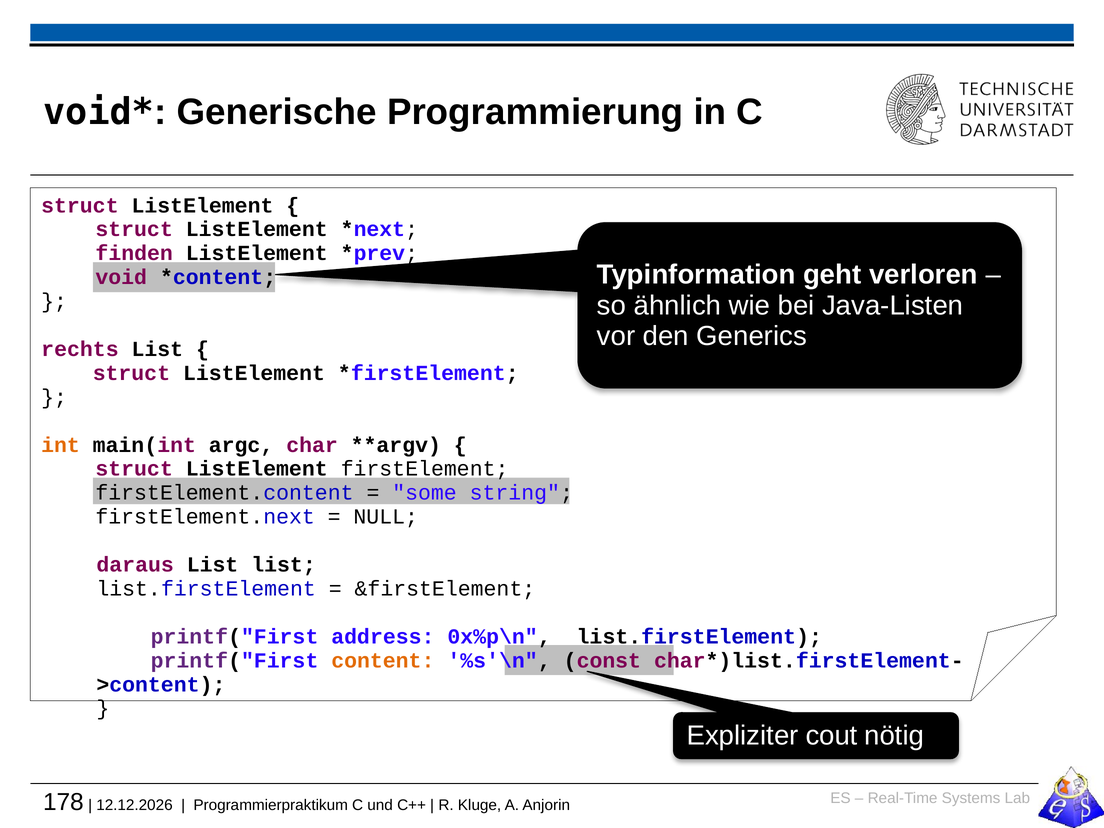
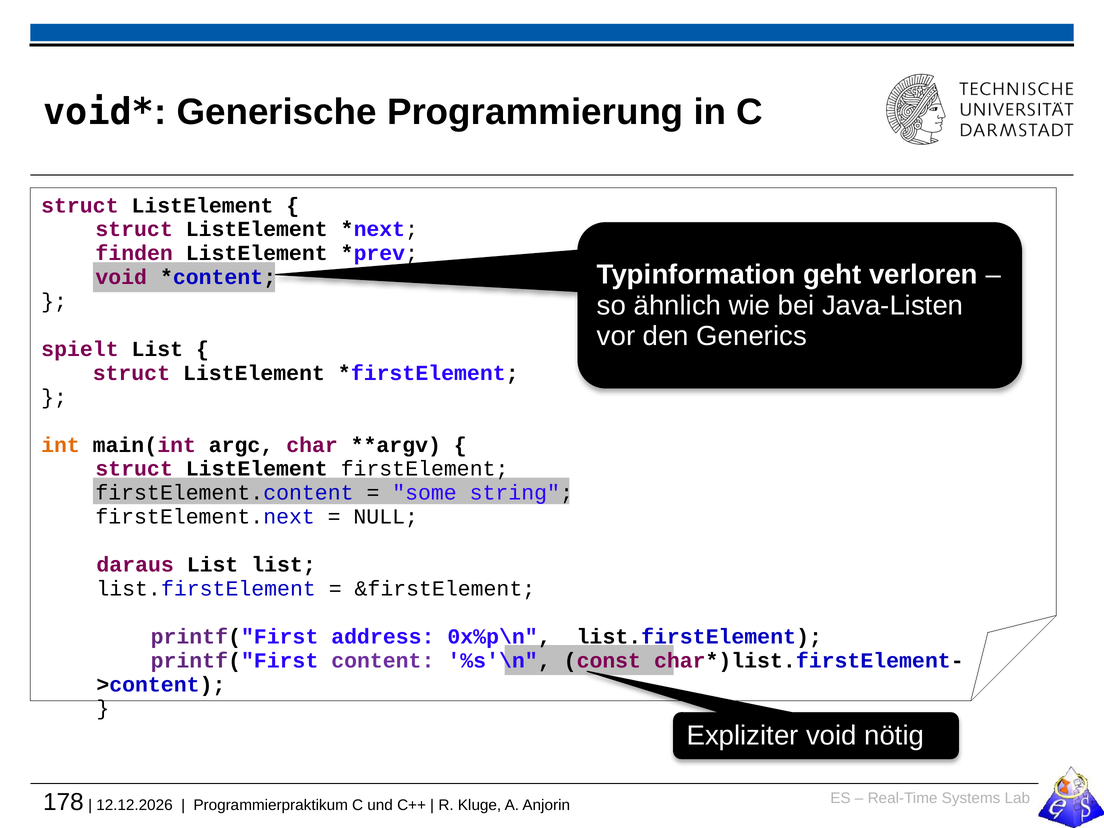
rechts: rechts -> spielt (80, 349)
content colour: orange -> purple (383, 660)
Expliziter cout: cout -> void (831, 736)
